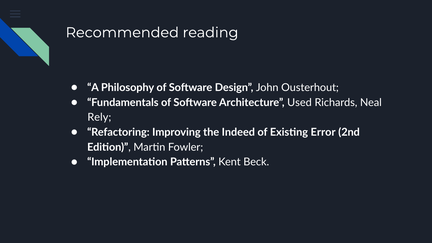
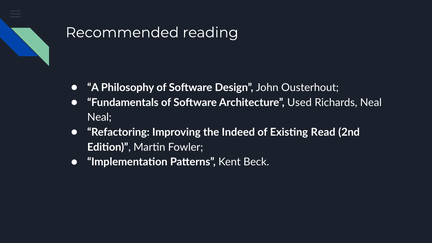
Rely: Rely -> Neal (99, 117)
Error: Error -> Read (323, 132)
